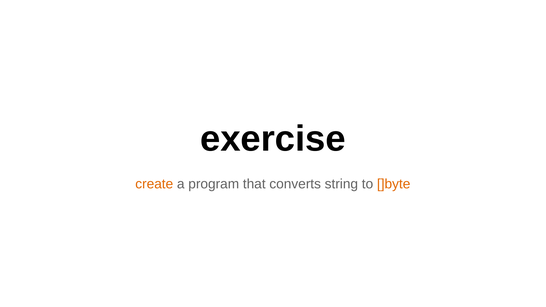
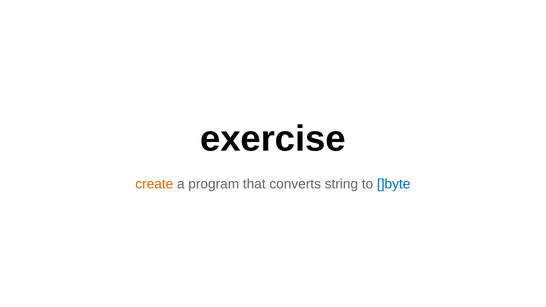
]byte colour: orange -> blue (394, 184)
